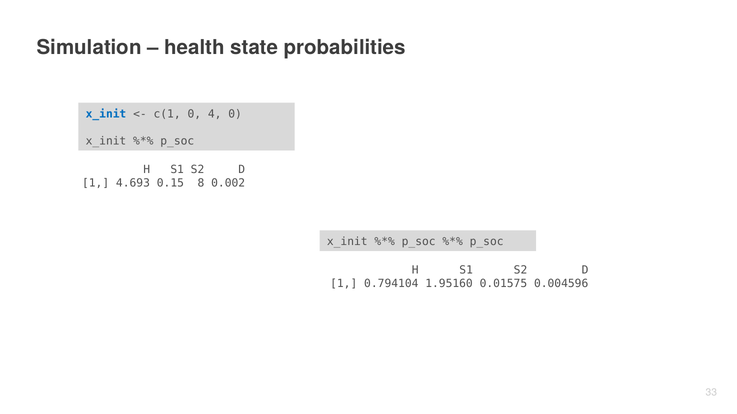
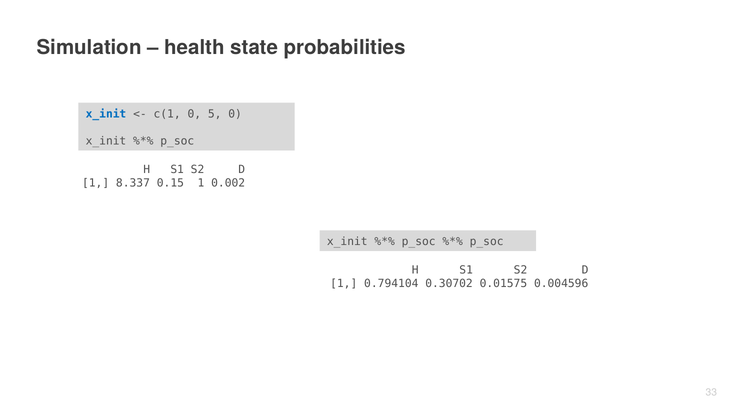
4: 4 -> 5 (215, 114)
4.693: 4.693 -> 8.337 (133, 183)
0.15 8: 8 -> 1 (201, 183)
1.95160: 1.95160 -> 0.30702 (449, 284)
